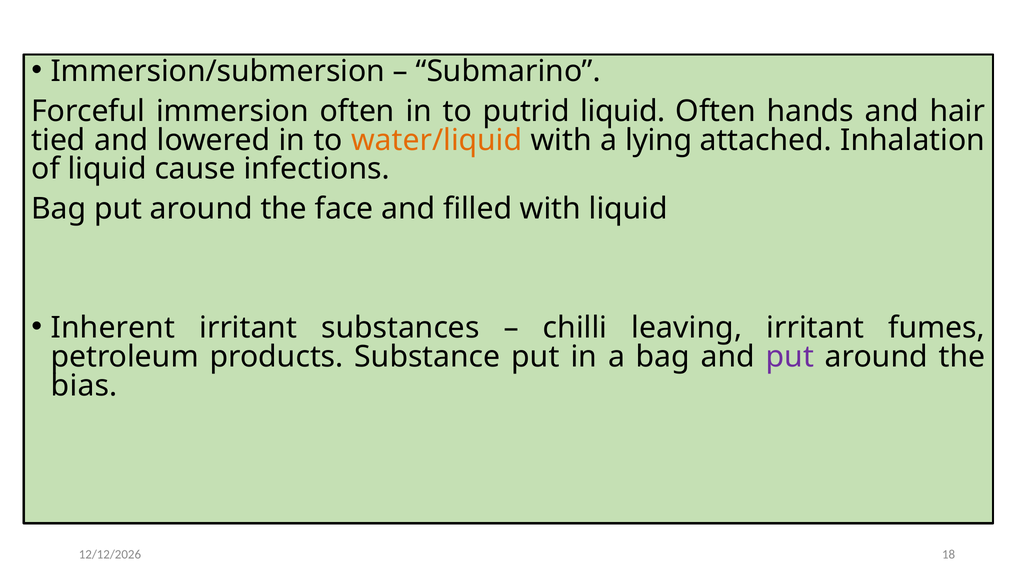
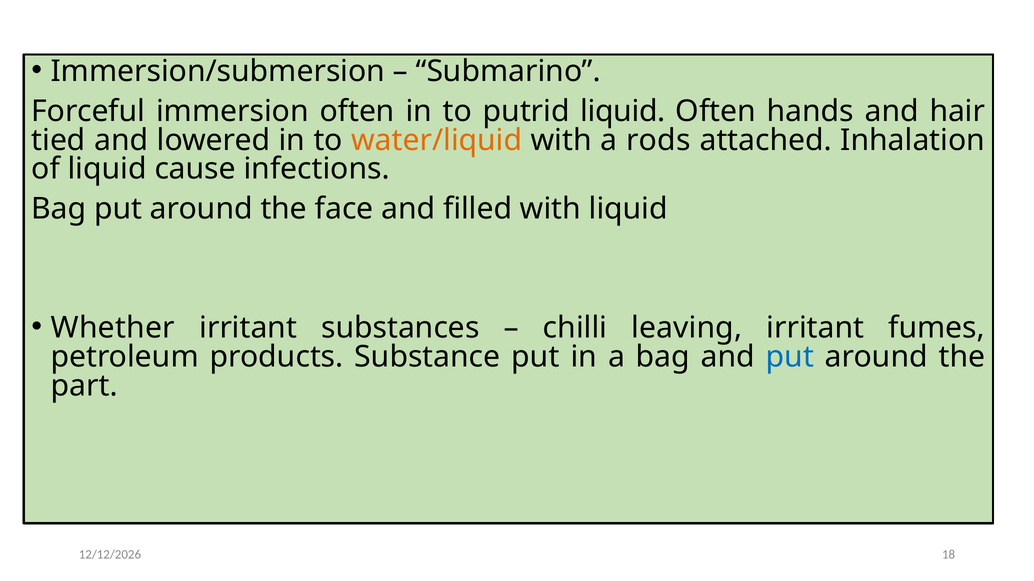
lying: lying -> rods (658, 140)
Inherent: Inherent -> Whether (113, 328)
put colour: purple -> blue (790, 357)
bias: bias -> part (84, 386)
